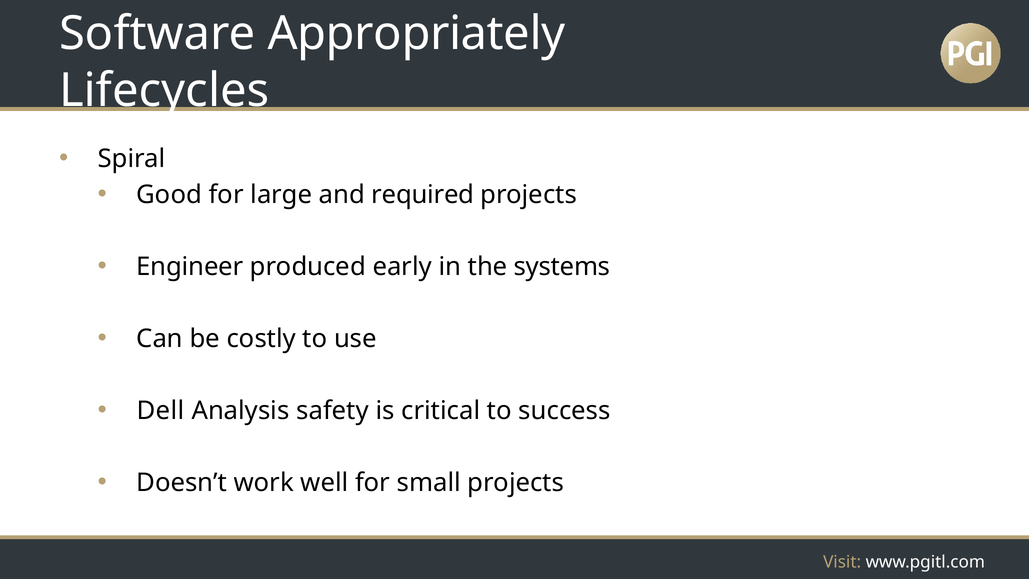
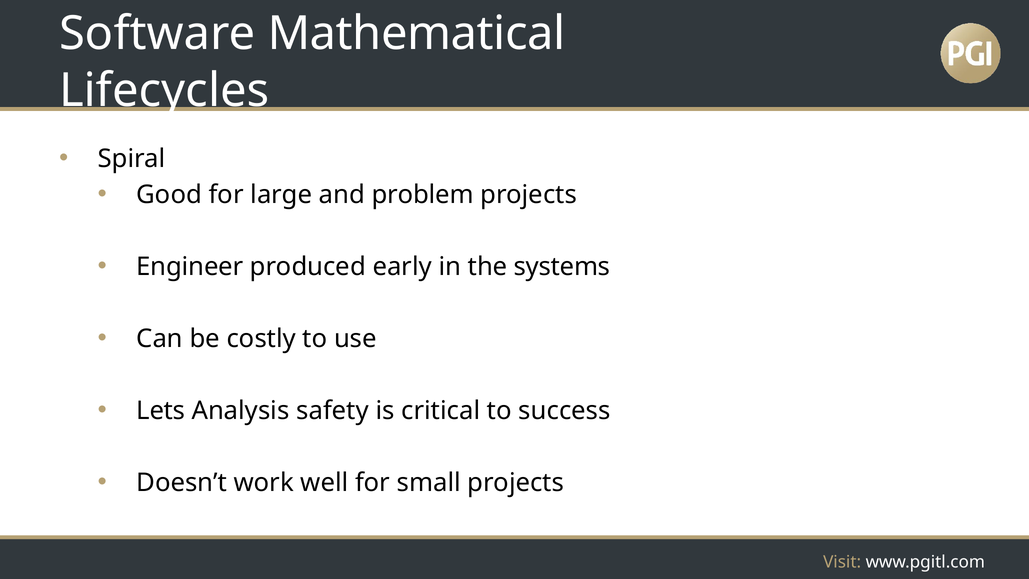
Appropriately: Appropriately -> Mathematical (416, 34)
required: required -> problem (423, 195)
Dell: Dell -> Lets (161, 411)
